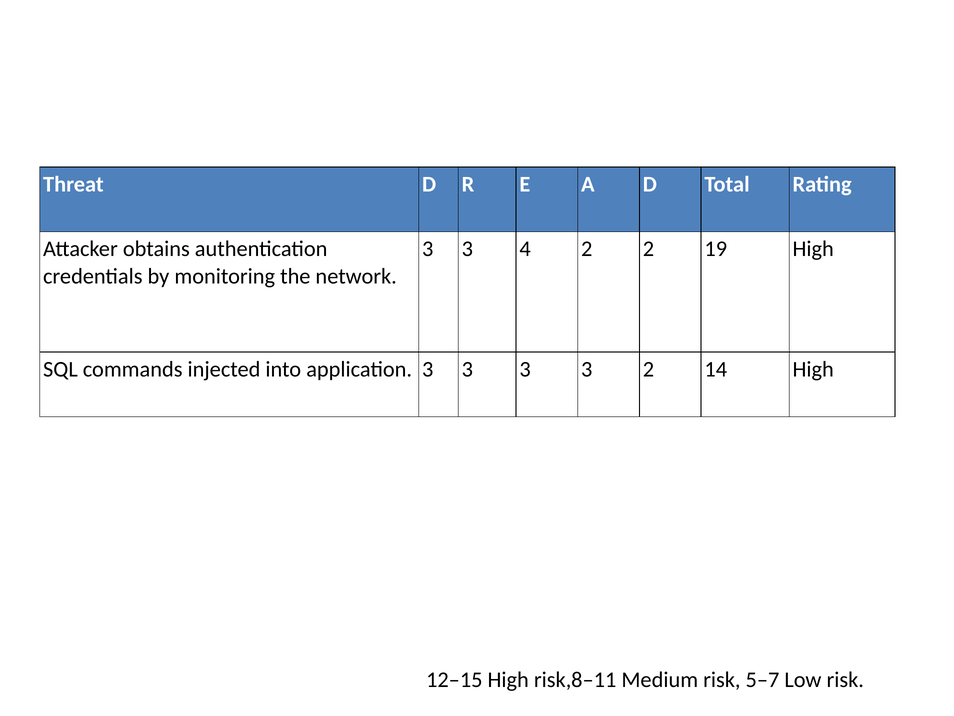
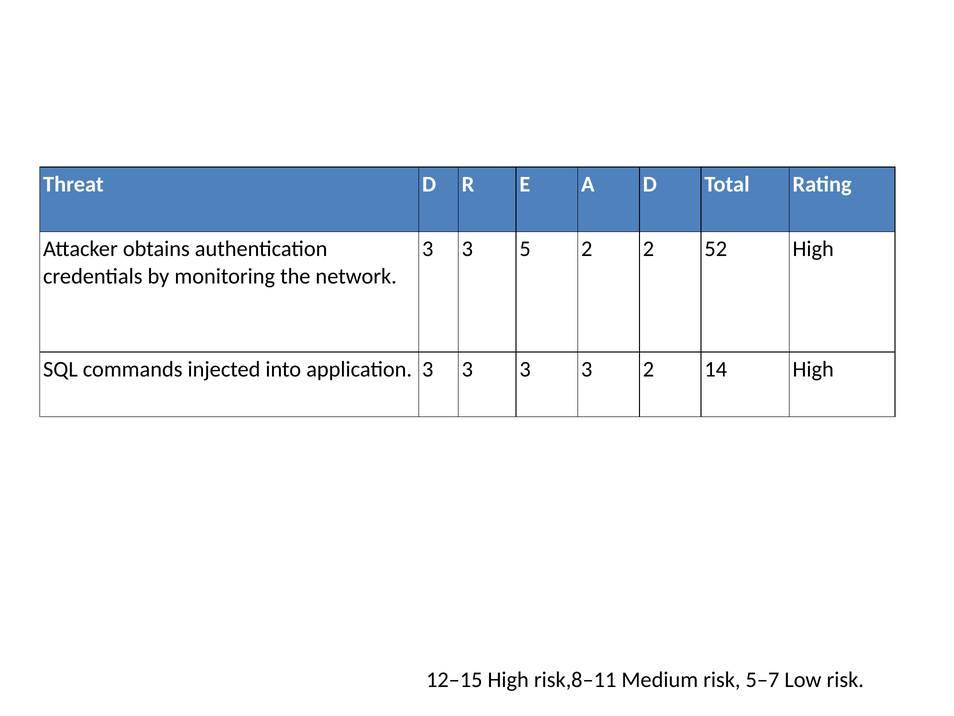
4: 4 -> 5 (525, 249)
19: 19 -> 52 (716, 249)
